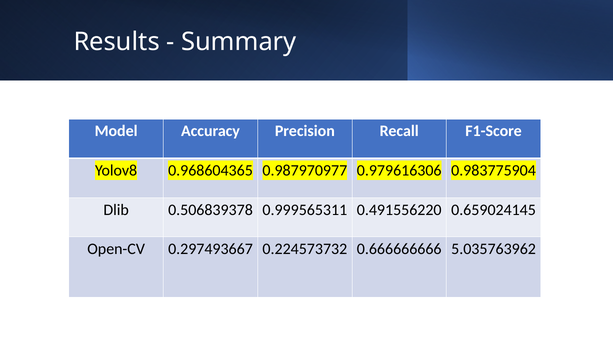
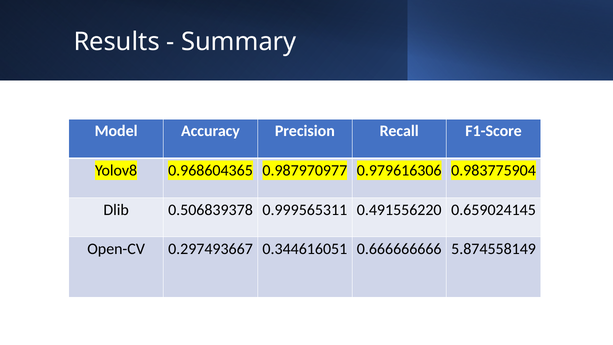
0.224573732: 0.224573732 -> 0.344616051 (305, 249)
5.035763962: 5.035763962 -> 5.874558149 (494, 249)
